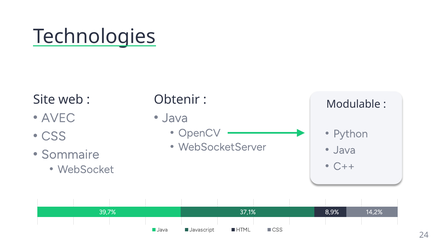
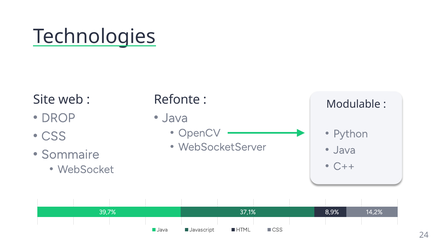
Obtenir: Obtenir -> Refonte (177, 100)
AVEC: AVEC -> DROP (58, 118)
